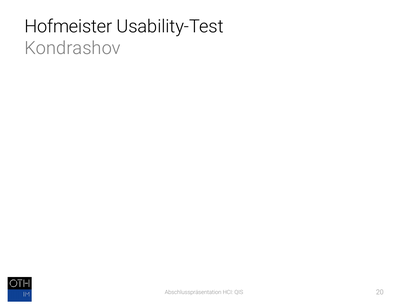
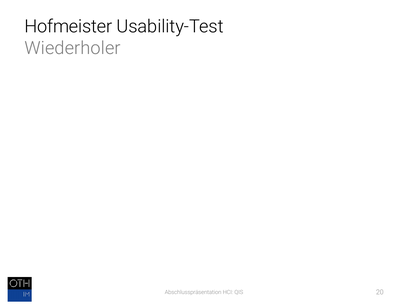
Kondrashov: Kondrashov -> Wiederholer (73, 48)
